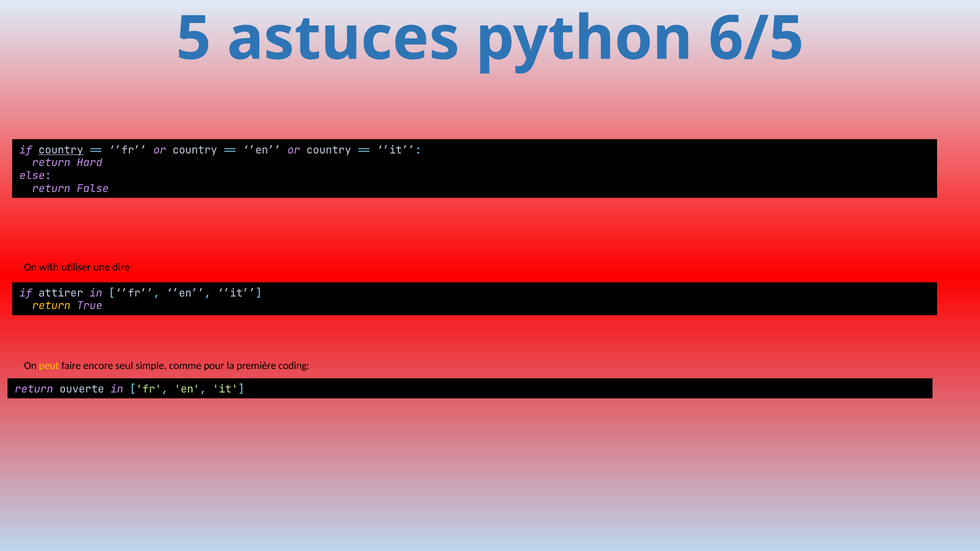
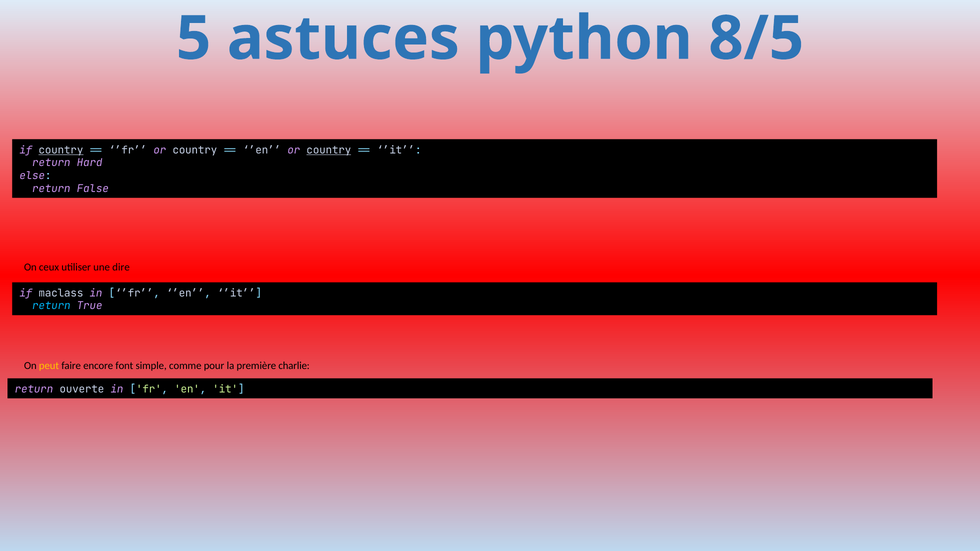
6/5: 6/5 -> 8/5 (756, 39)
country underline: none -> present (329, 150)
with: with -> ceux (49, 267)
attirer: attirer -> maclass (61, 293)
return colour: yellow -> light blue (51, 306)
seul: seul -> font (124, 366)
coding: coding -> charlie (294, 366)
